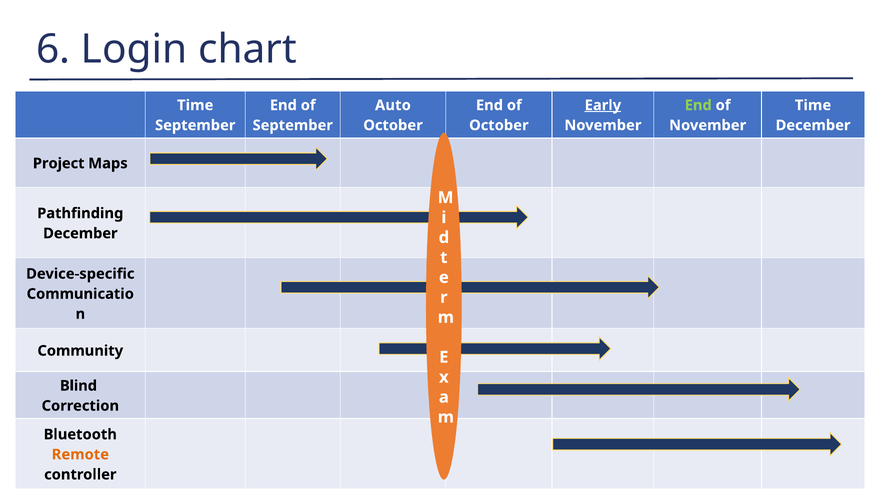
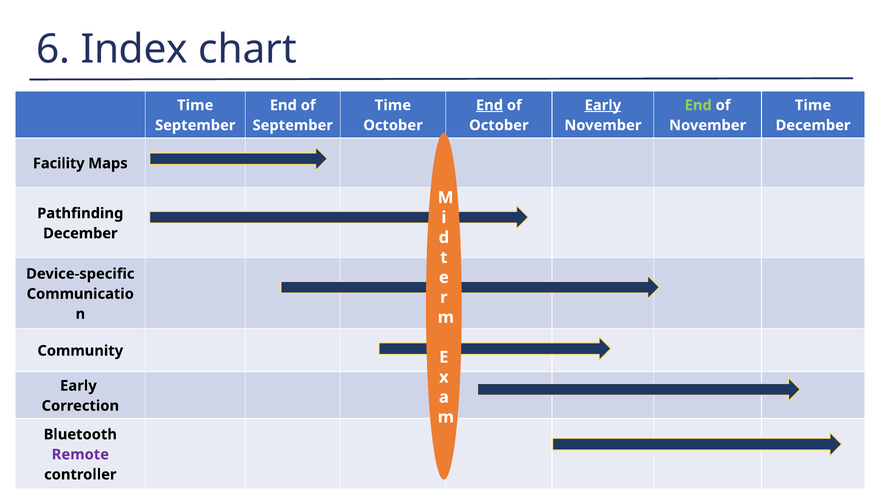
Login: Login -> Index (134, 49)
Auto: Auto -> Time (393, 105)
End underline: none -> present (489, 105)
Project: Project -> Facility (59, 163)
Blind: Blind -> Early (78, 386)
Remote colour: orange -> purple (80, 454)
